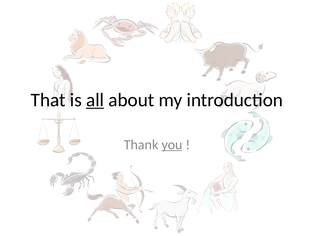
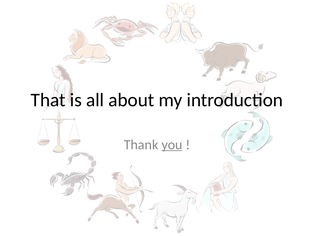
all underline: present -> none (95, 100)
